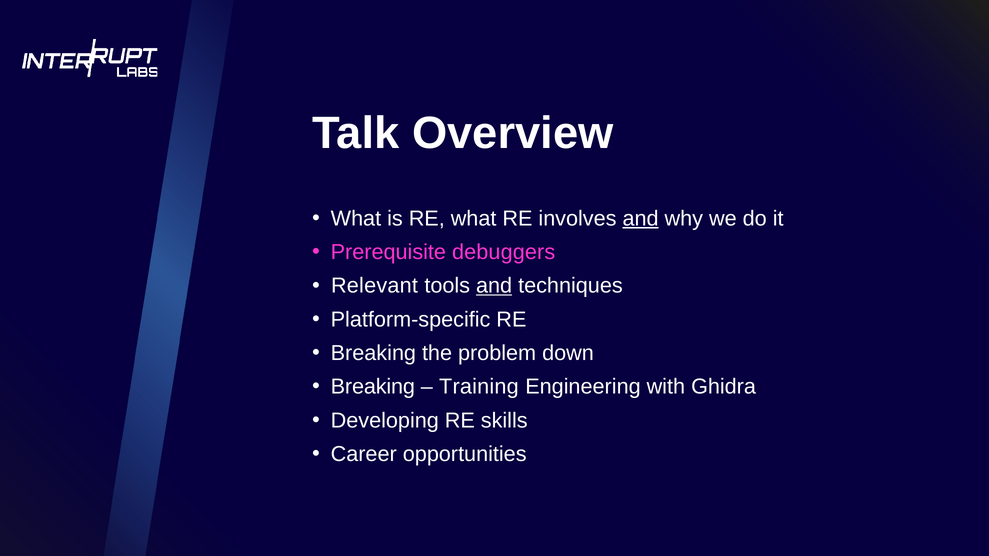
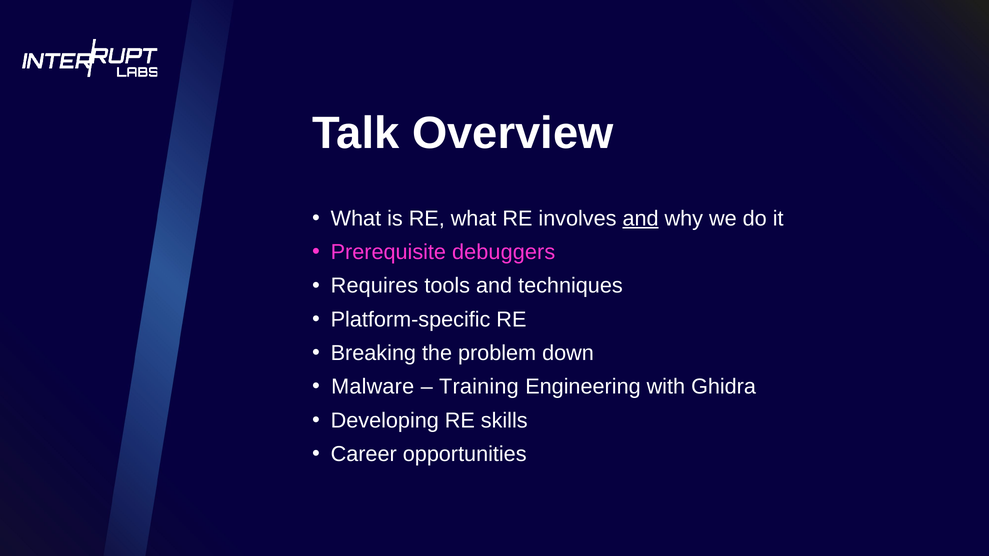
Relevant: Relevant -> Requires (375, 286)
and underline: present -> none (494, 286)
Breaking: Breaking -> Malware (373, 387)
